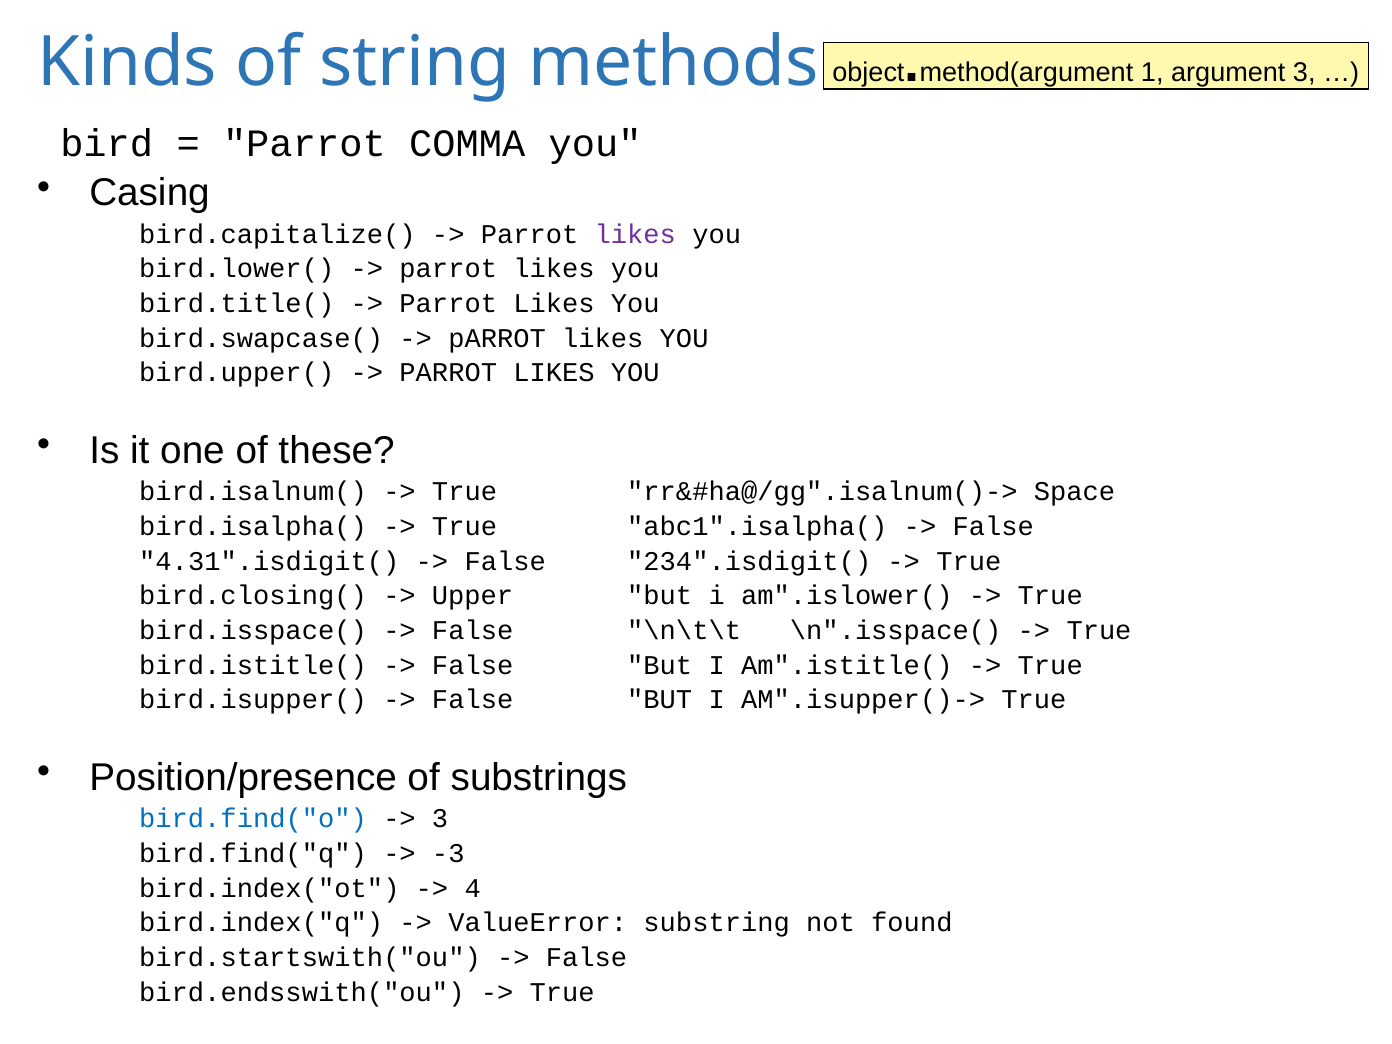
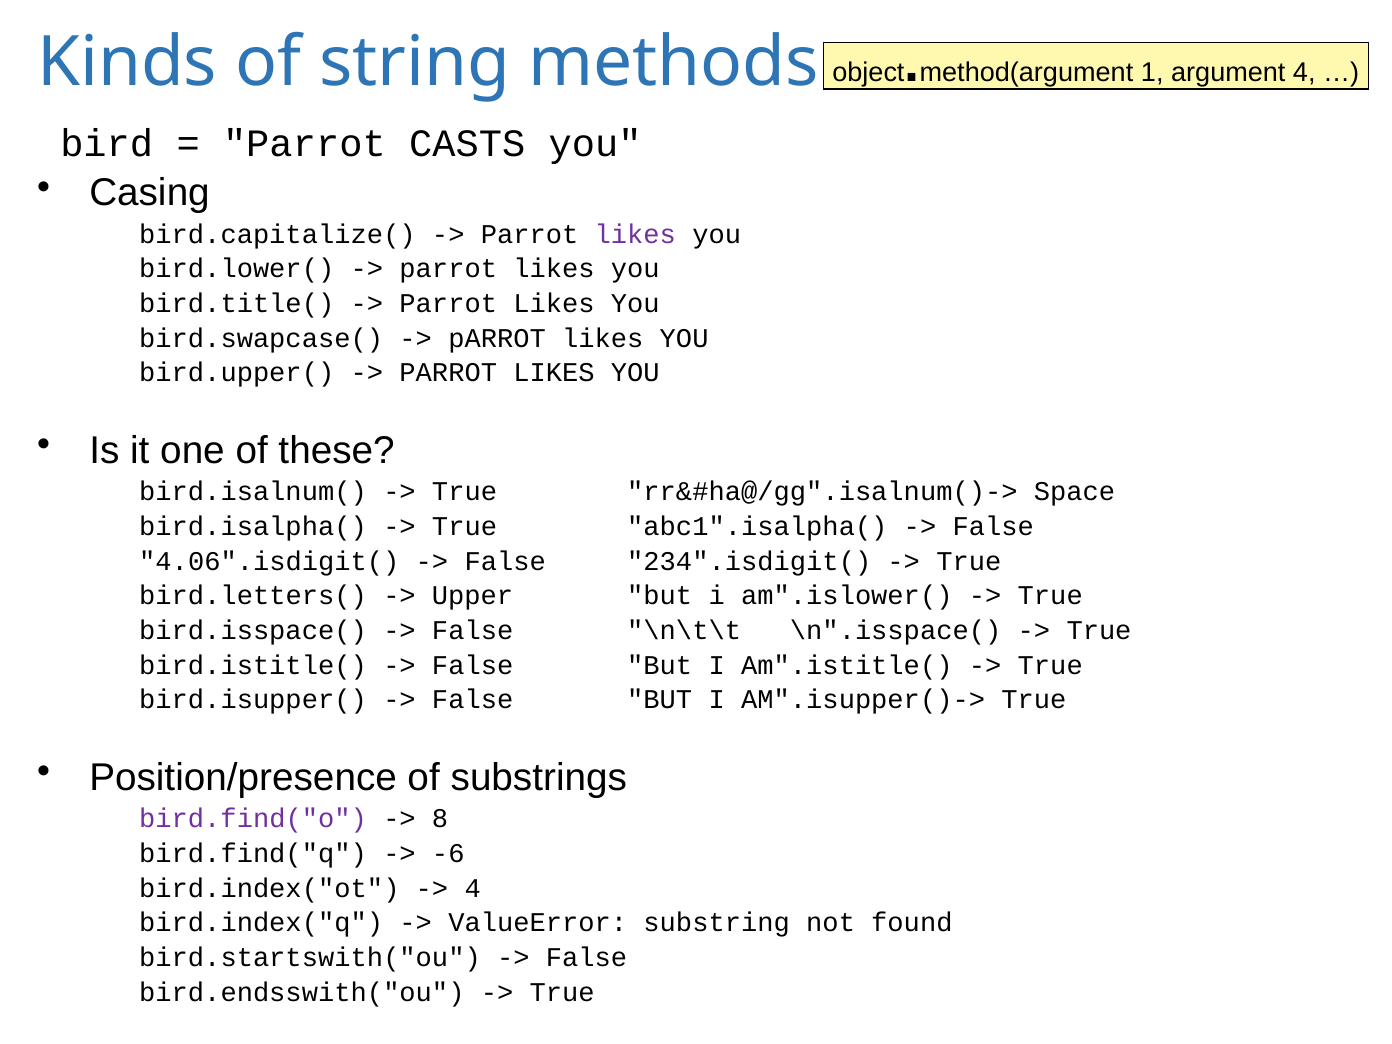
argument 3: 3 -> 4 (1304, 72)
COMMA: COMMA -> CASTS (467, 144)
4.31".isdigit(: 4.31".isdigit( -> 4.06".isdigit( (269, 561)
bird.closing(: bird.closing( -> bird.letters( (253, 596)
bird.find("o colour: blue -> purple (253, 819)
3: 3 -> 8 (440, 819)
-3: -3 -> -6 (448, 853)
